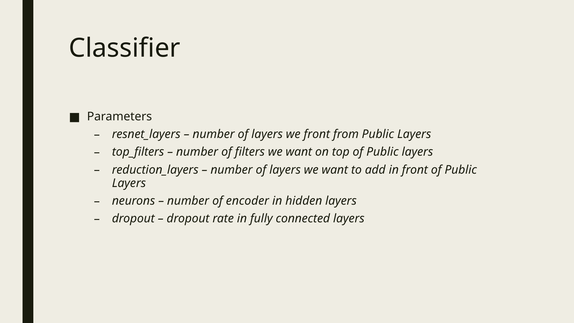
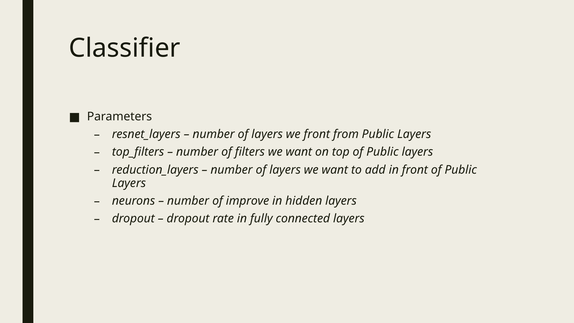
encoder: encoder -> improve (248, 201)
